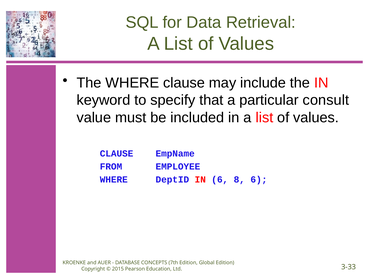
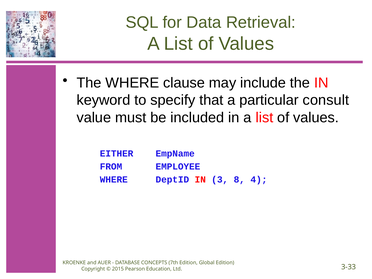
CLAUSE: CLAUSE -> EITHER (117, 154)
IN 6: 6 -> 3 (220, 180)
8 6: 6 -> 4 (259, 180)
